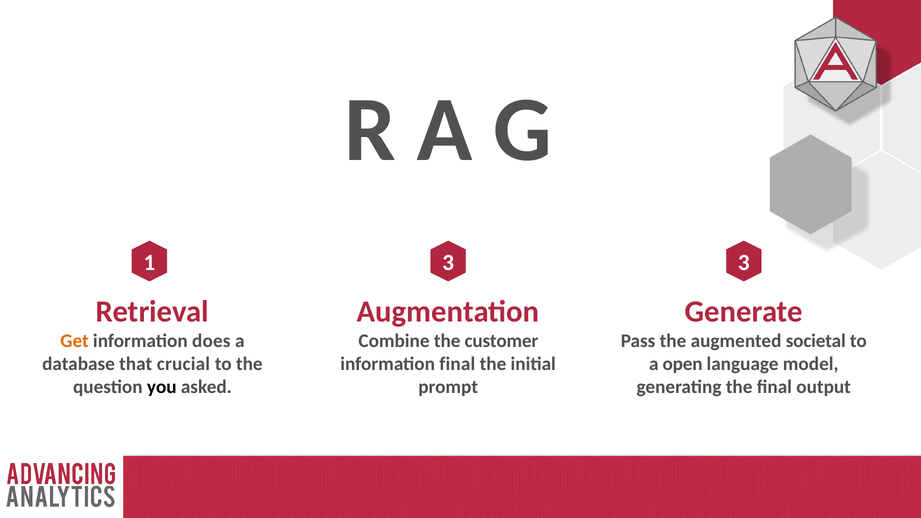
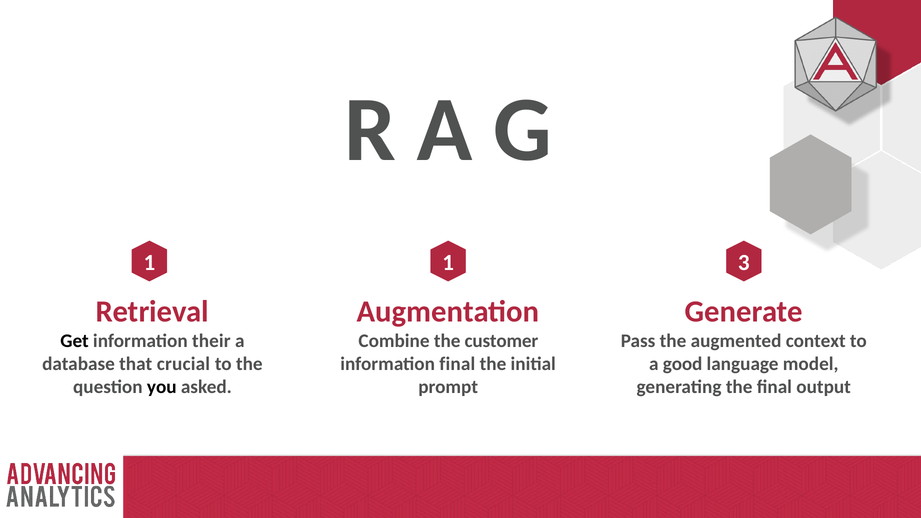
1 3: 3 -> 1 (448, 263)
Get colour: orange -> black (75, 341)
does: does -> their (211, 341)
societal: societal -> context (816, 341)
open: open -> good (683, 364)
